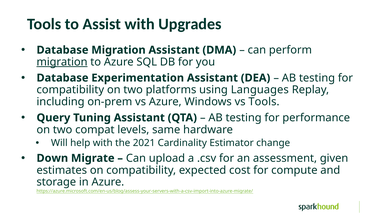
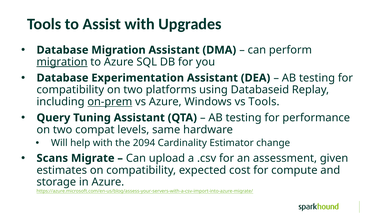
Languages: Languages -> Databaseid (260, 90)
on-prem underline: none -> present (110, 102)
2021: 2021 -> 2094 (144, 143)
Down: Down -> Scans (52, 158)
